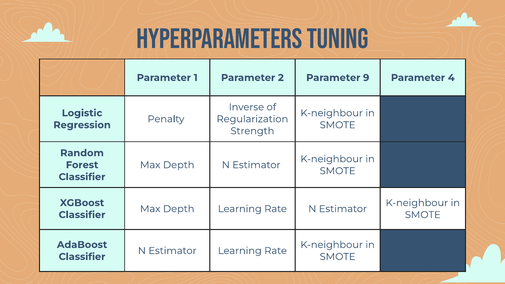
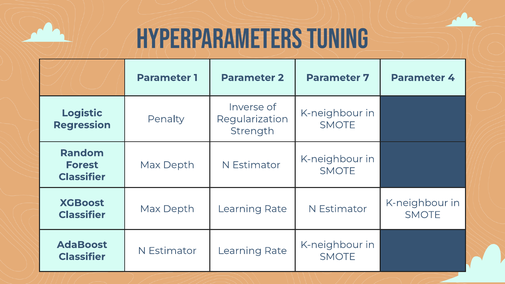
9: 9 -> 7 (366, 78)
